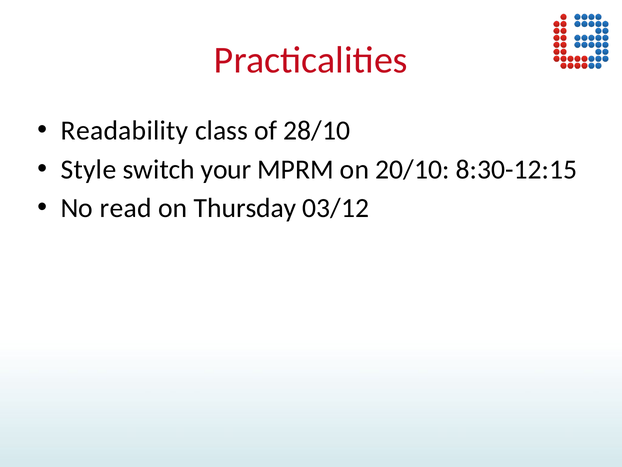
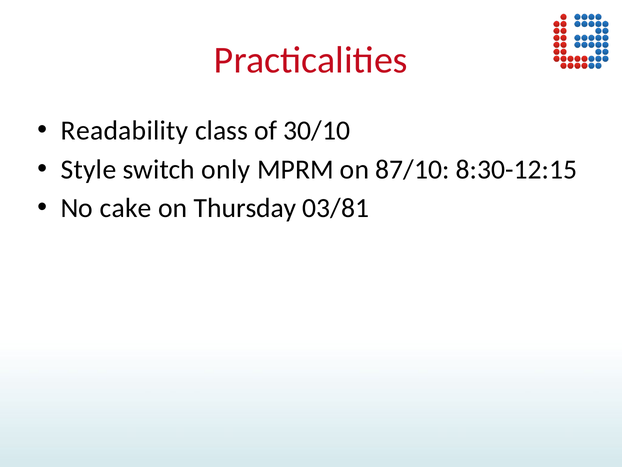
28/10: 28/10 -> 30/10 (317, 130)
your: your -> only (226, 169)
20/10: 20/10 -> 87/10 (412, 169)
read: read -> cake (126, 208)
03/12: 03/12 -> 03/81 (336, 208)
